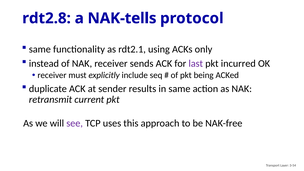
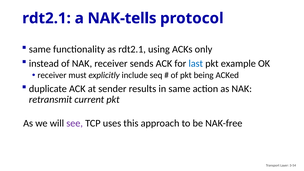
rdt2.8: rdt2.8 -> rdt2.1 (47, 18)
last colour: purple -> blue (196, 63)
incurred: incurred -> example (238, 63)
